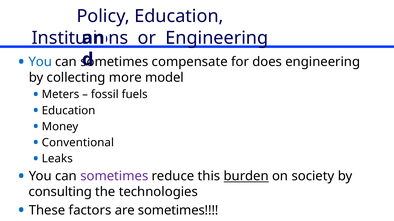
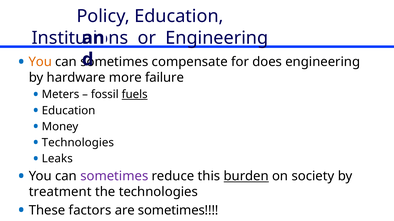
You colour: blue -> orange (40, 62)
collecting: collecting -> hardware (76, 78)
model: model -> failure (164, 78)
fuels underline: none -> present (135, 95)
Conventional: Conventional -> Technologies (78, 143)
consulting: consulting -> treatment (60, 192)
